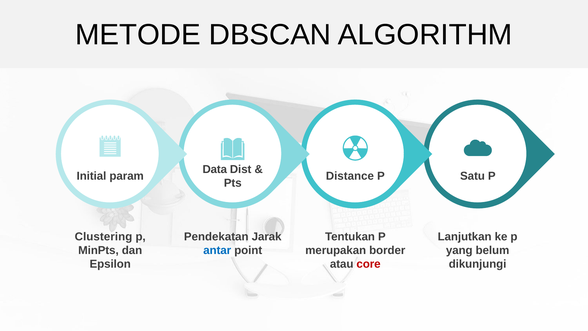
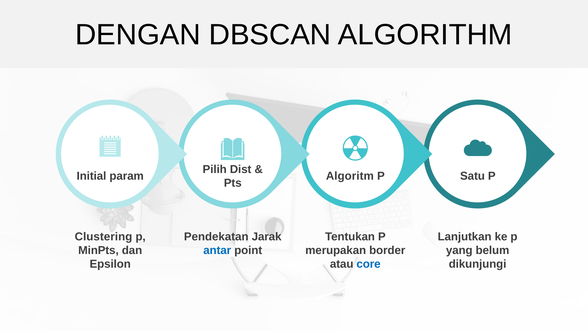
METODE: METODE -> DENGAN (138, 35)
Data: Data -> Pilih (215, 169)
Distance: Distance -> Algoritm (350, 176)
core colour: red -> blue (369, 264)
